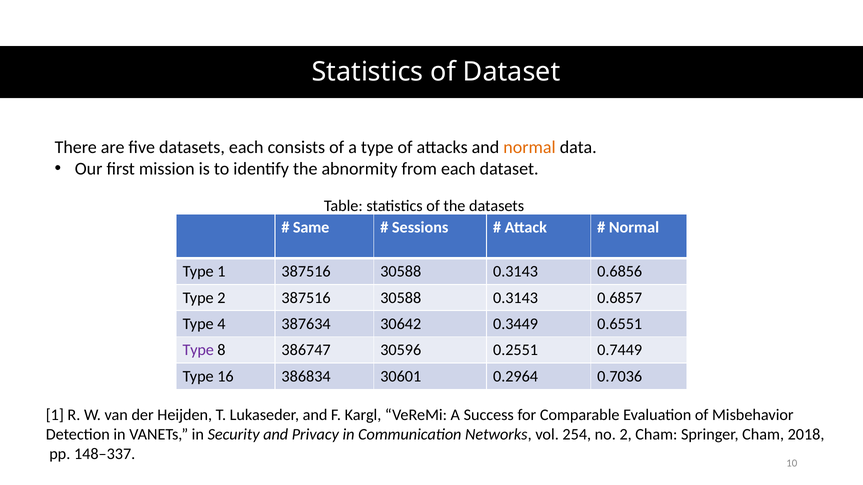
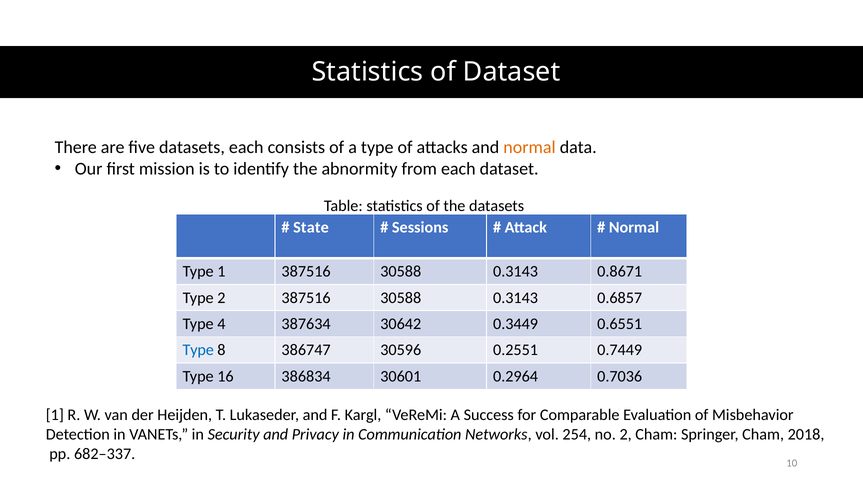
Same: Same -> State (311, 228)
0.6856: 0.6856 -> 0.8671 (620, 272)
Type colour: purple -> blue (198, 350)
148–337: 148–337 -> 682–337 (105, 454)
